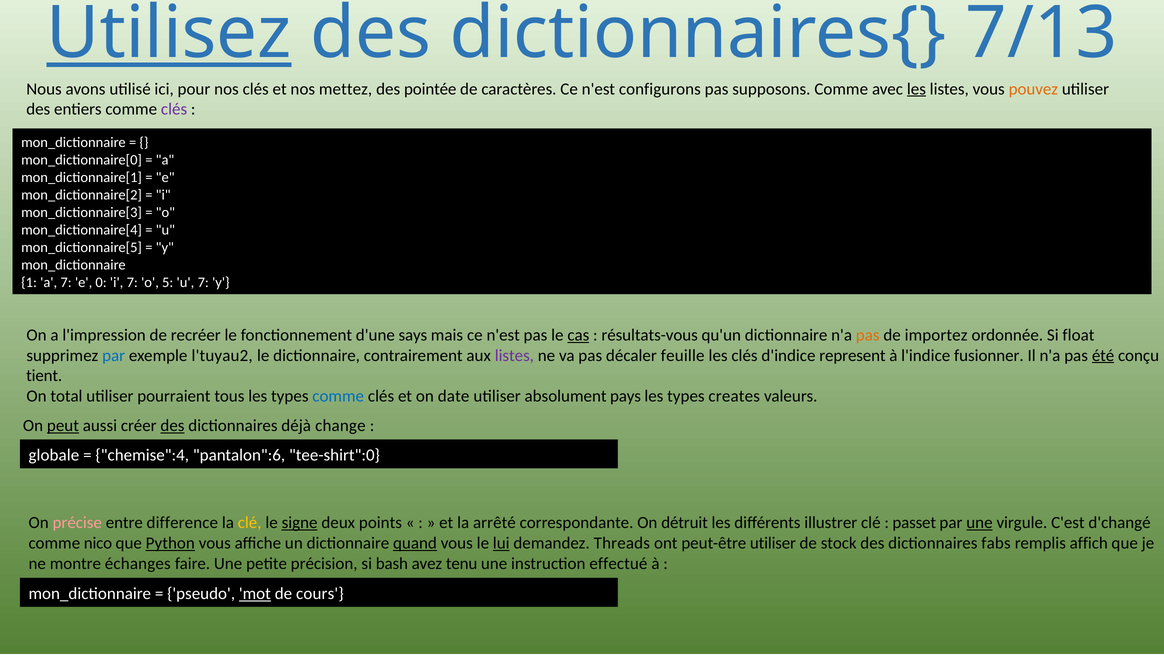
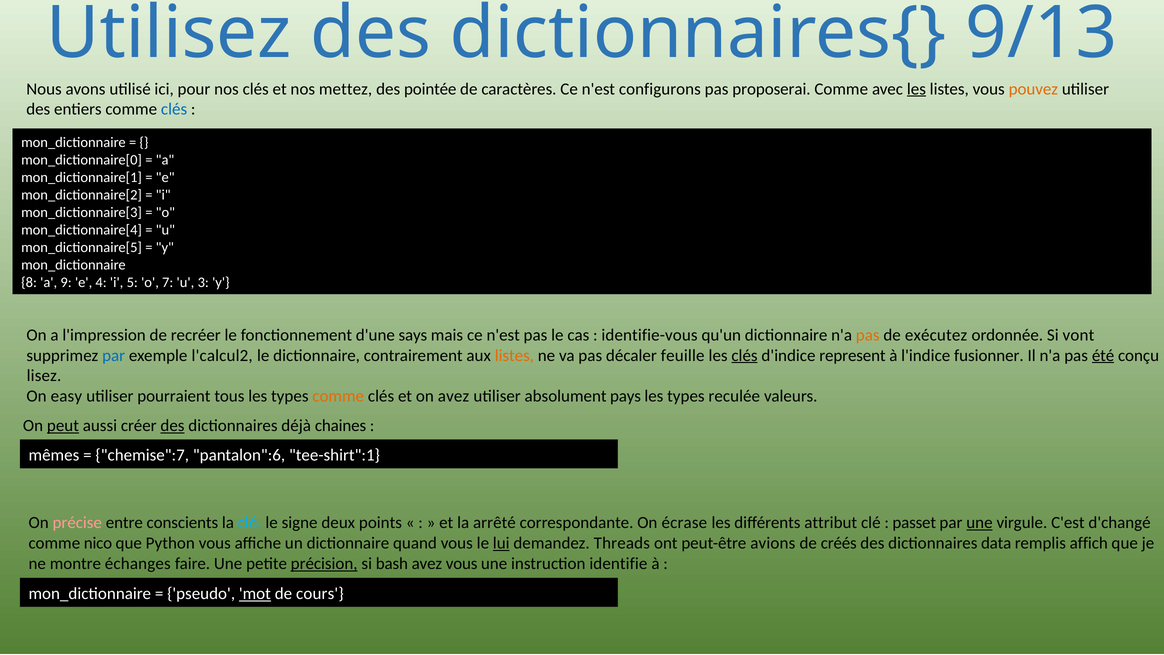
Utilisez underline: present -> none (169, 33)
7/13: 7/13 -> 9/13 (1041, 33)
supposons: supposons -> proposerai (771, 89)
clés colour: purple -> blue (174, 109)
1: 1 -> 8 (29, 282)
a 7: 7 -> 9 (66, 282)
0: 0 -> 4 (101, 282)
i 7: 7 -> 5 (132, 282)
5: 5 -> 7 (168, 282)
u 7: 7 -> 3 (203, 282)
cas underline: present -> none (578, 335)
résultats-vous: résultats-vous -> identifie-vous (650, 335)
importez: importez -> exécutez (936, 335)
float: float -> vont (1078, 335)
l'tuyau2: l'tuyau2 -> l'calcul2 (222, 355)
listes colour: purple -> orange (514, 355)
clés underline: none -> present (745, 355)
tient: tient -> lisez (44, 376)
total: total -> easy (66, 396)
comme colour: blue -> orange (338, 396)
on date: date -> avez (454, 396)
creates: creates -> reculée (734, 396)
change: change -> chaines (341, 426)
globale: globale -> mêmes (54, 455)
chemise":4: chemise":4 -> chemise":7 (142, 455)
tee-shirt":0: tee-shirt":0 -> tee-shirt":1 (334, 455)
difference: difference -> conscients (182, 522)
clé colour: yellow -> light blue (250, 522)
signe underline: present -> none (300, 522)
détruit: détruit -> écrase (684, 522)
illustrer: illustrer -> attribut (831, 522)
Python underline: present -> none (170, 543)
quand underline: present -> none (415, 543)
peut-être utiliser: utiliser -> avions (773, 543)
stock: stock -> créés (839, 543)
fabs: fabs -> data (996, 543)
précision underline: none -> present (324, 563)
avez tenu: tenu -> vous (462, 563)
effectué: effectué -> identifie (618, 563)
